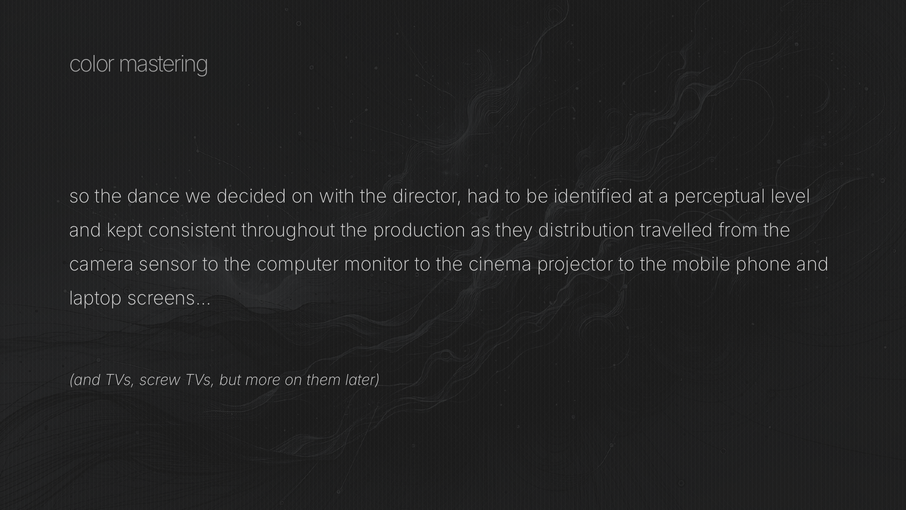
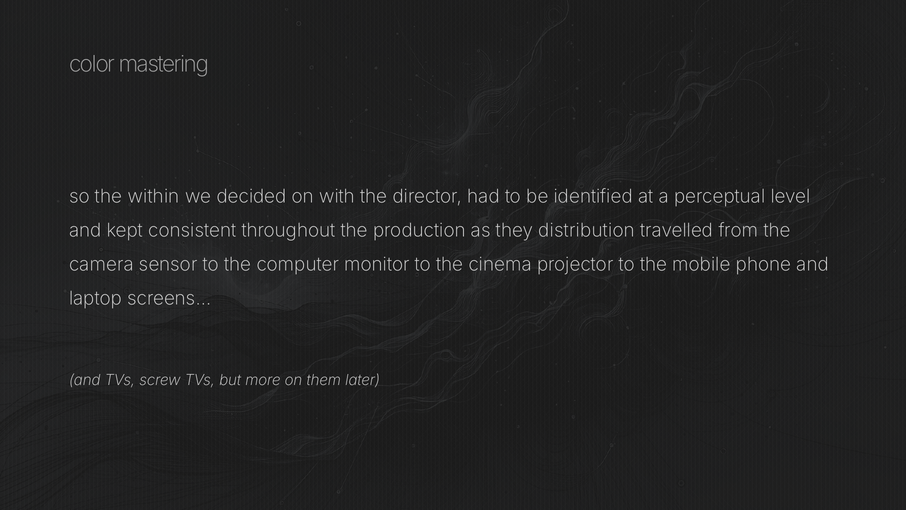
dance: dance -> within (154, 196)
